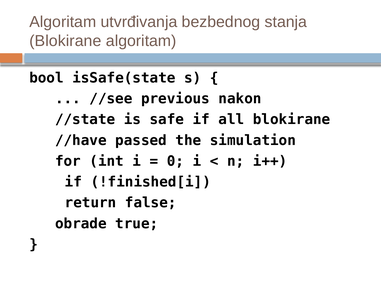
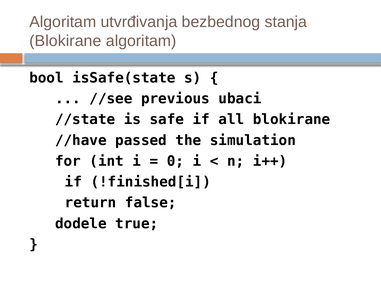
nakon: nakon -> ubaci (240, 99)
obrade: obrade -> dodele (81, 224)
